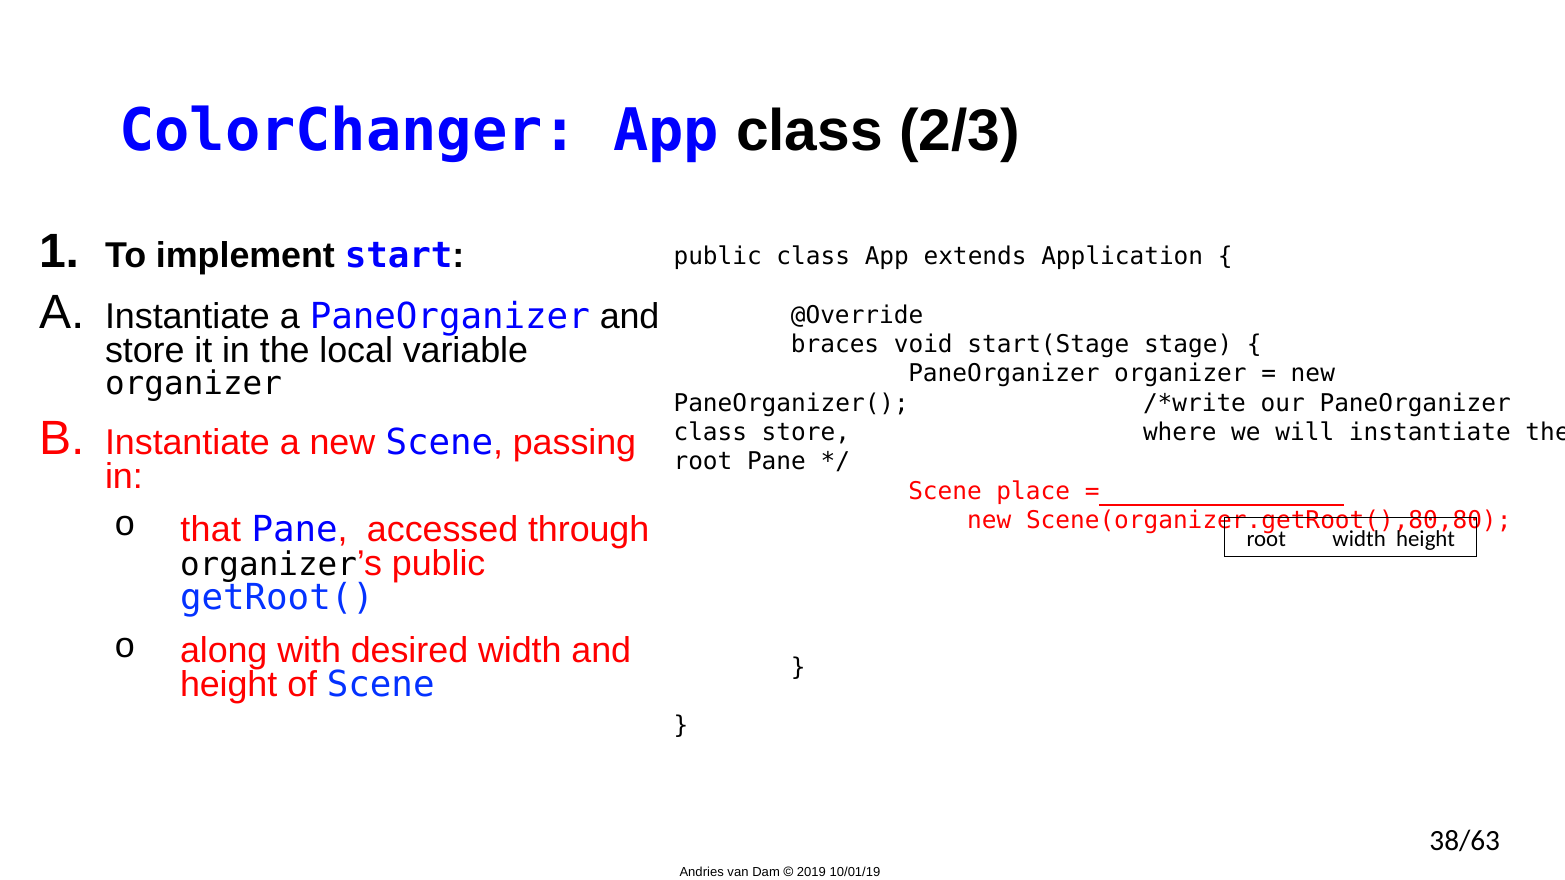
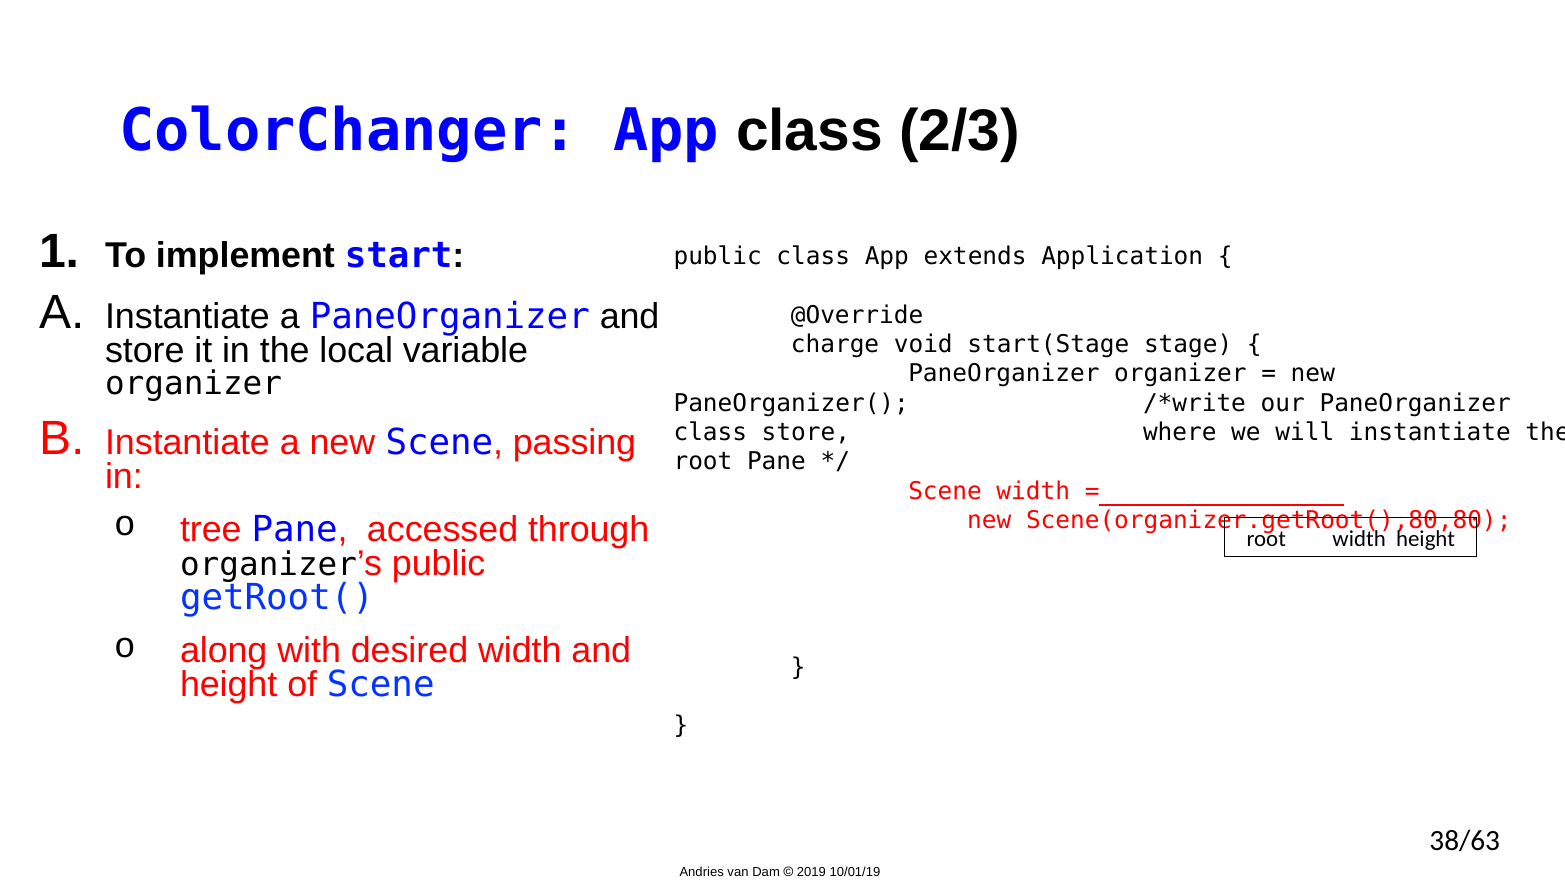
braces: braces -> charge (835, 345)
Scene place: place -> width (1033, 491)
that: that -> tree (211, 530)
